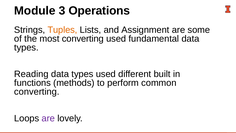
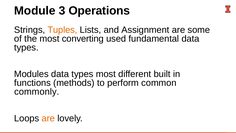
Reading: Reading -> Modules (31, 74)
types used: used -> most (106, 74)
converting: converting -> commonly (37, 92)
are colour: purple -> orange (48, 118)
